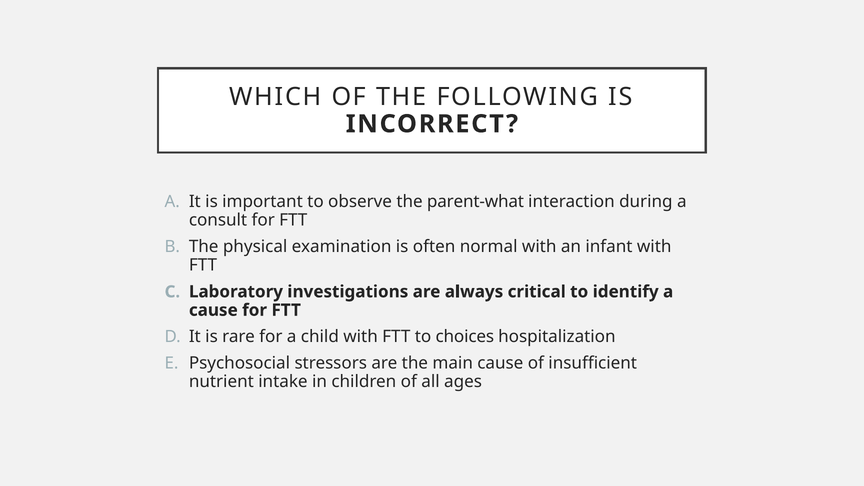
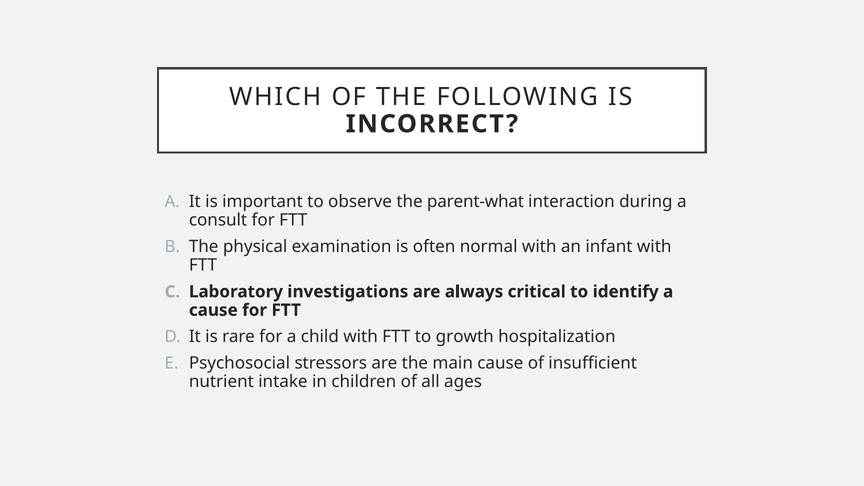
choices: choices -> growth (465, 337)
